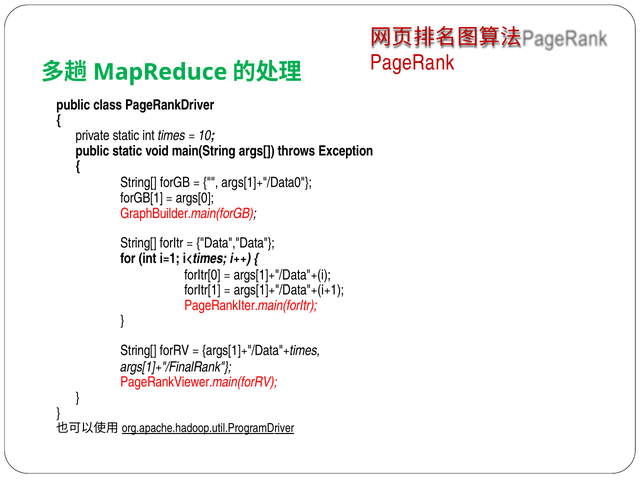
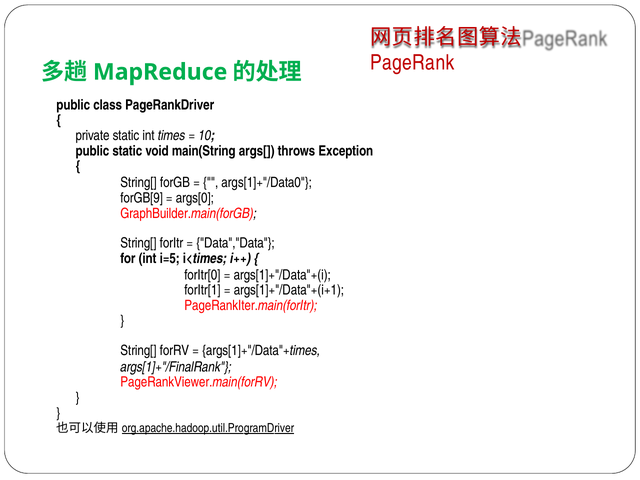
forGB[1: forGB[1 -> forGB[9 (142, 198)
i=1: i=1 -> i=5 (170, 258)
